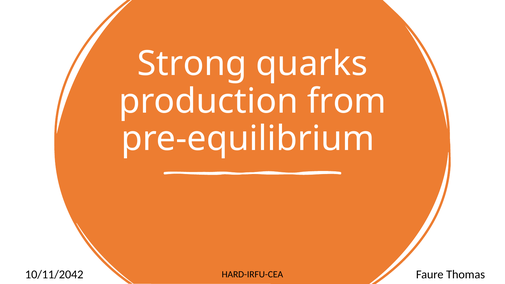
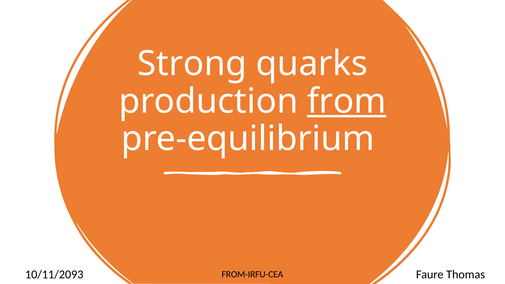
from underline: none -> present (347, 101)
10/11/2042: 10/11/2042 -> 10/11/2093 (54, 275)
HARD-IRFU-CEA: HARD-IRFU-CEA -> FROM-IRFU-CEA (252, 275)
